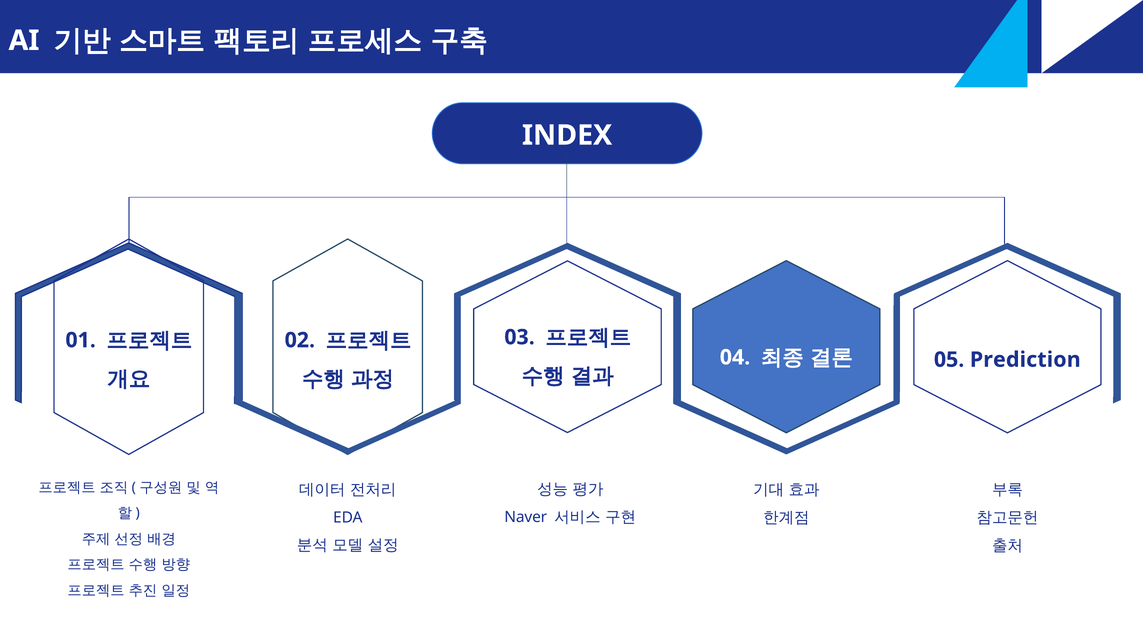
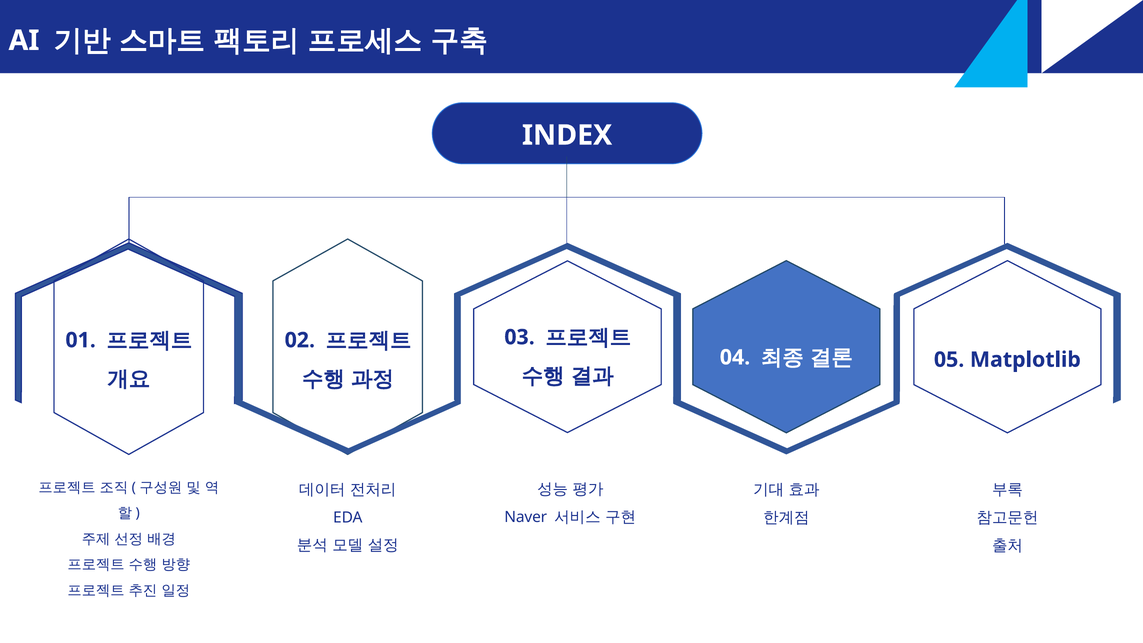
Prediction: Prediction -> Matplotlib (1025, 360)
